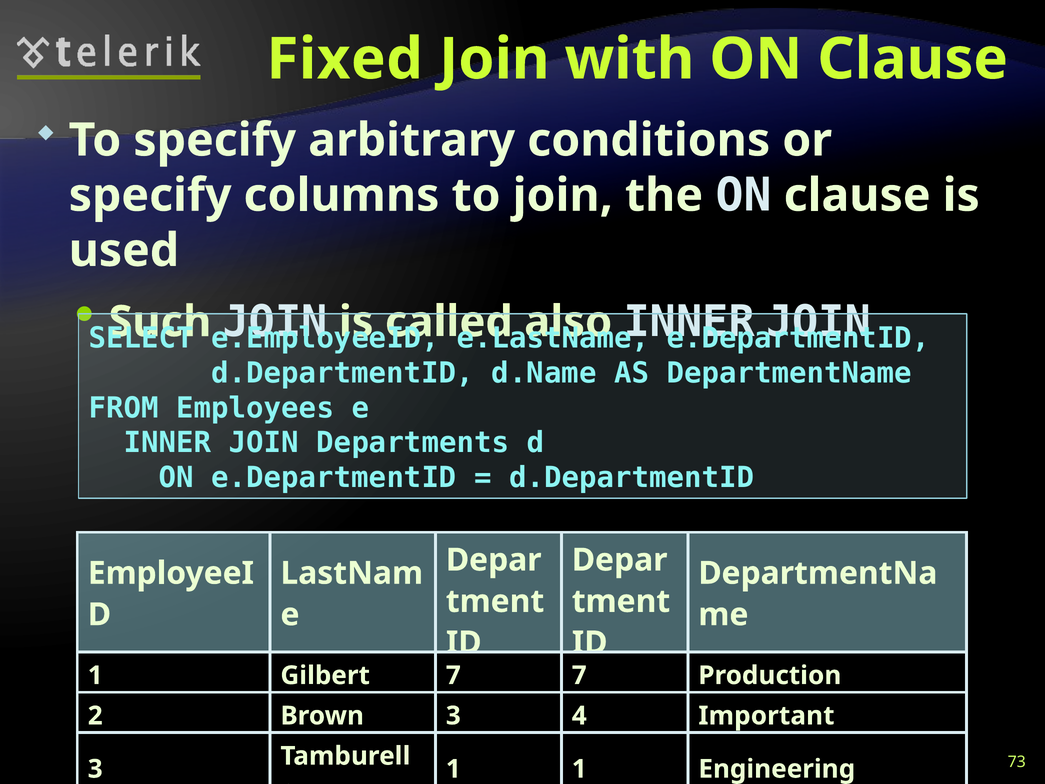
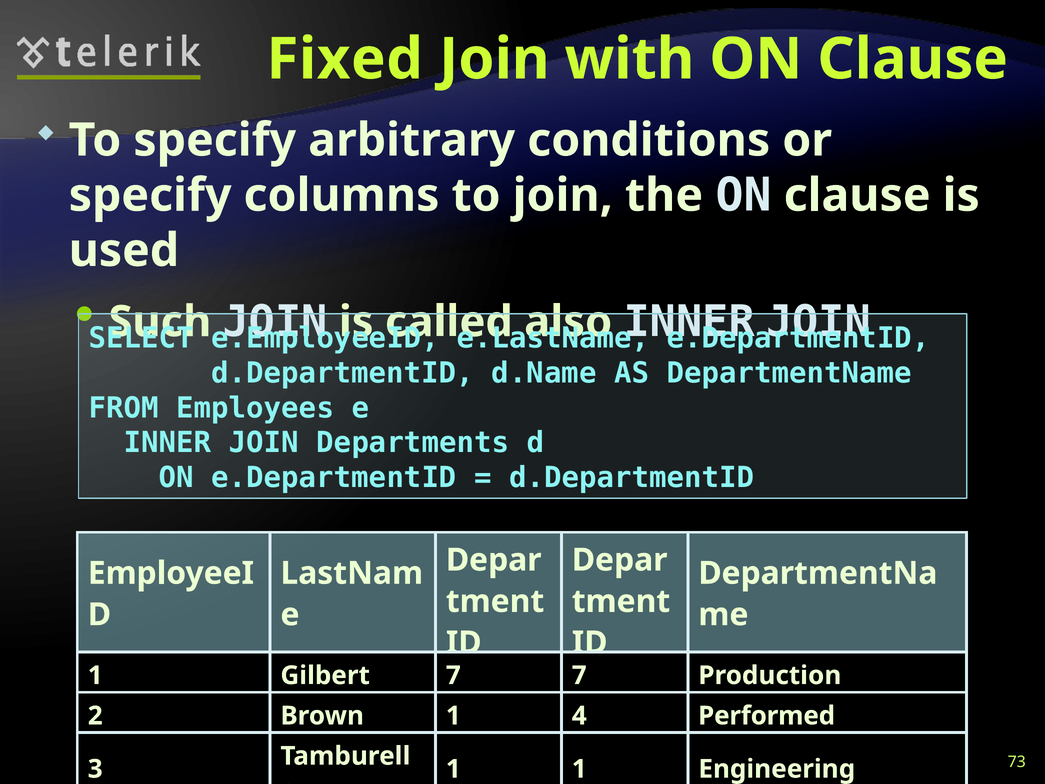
Brown 3: 3 -> 1 (453, 716)
Important: Important -> Performed (767, 716)
